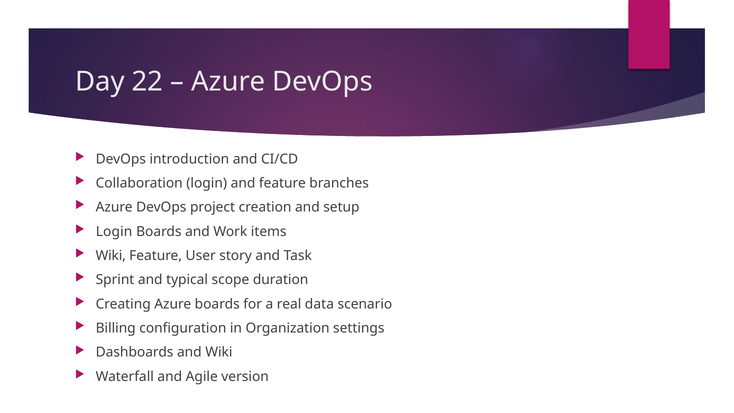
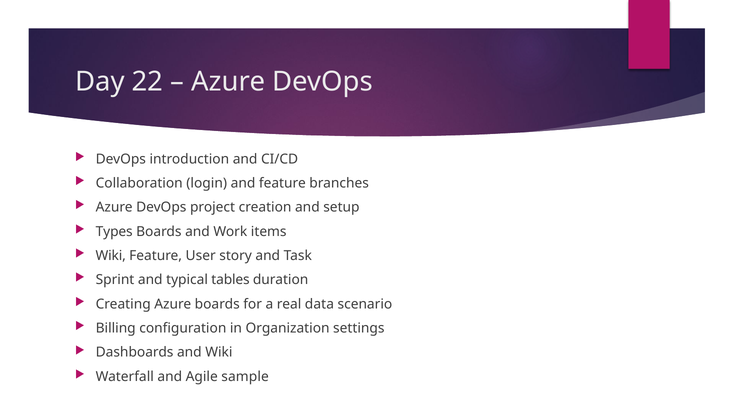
Login: Login -> Types (114, 231)
scope: scope -> tables (231, 280)
version: version -> sample (245, 376)
